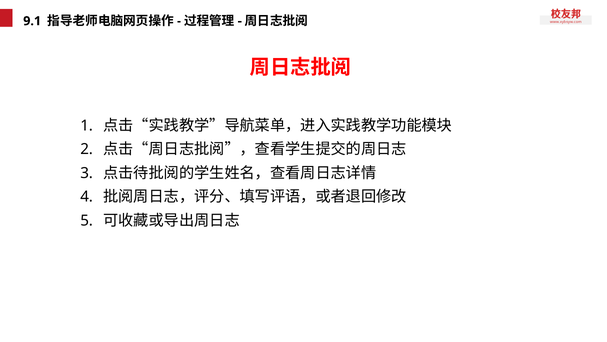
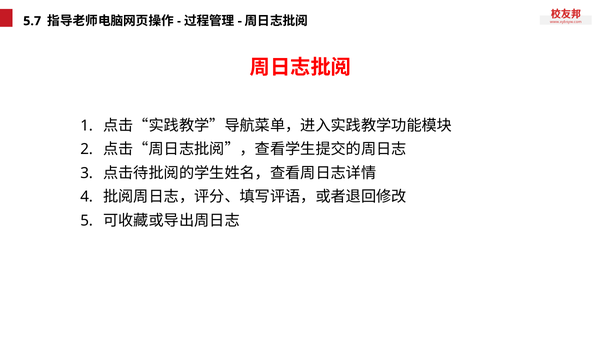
9.1: 9.1 -> 5.7 (32, 21)
